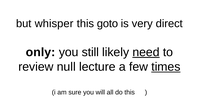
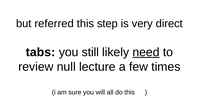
whisper: whisper -> referred (54, 24)
goto: goto -> step (107, 24)
only: only -> tabs (41, 52)
times underline: present -> none (166, 67)
